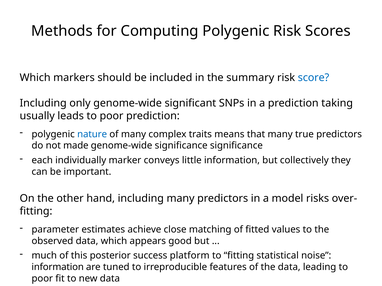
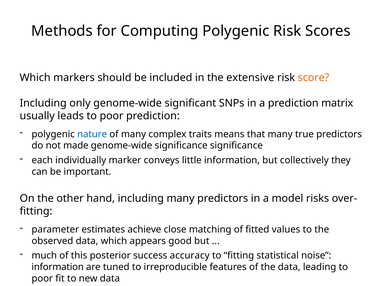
summary: summary -> extensive (250, 78)
score colour: blue -> orange (314, 78)
taking: taking -> matrix (337, 103)
platform: platform -> accuracy (190, 256)
